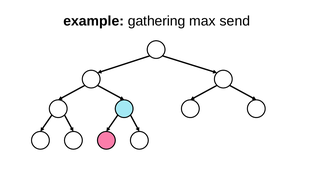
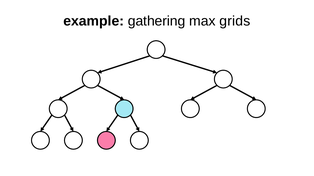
send: send -> grids (235, 21)
